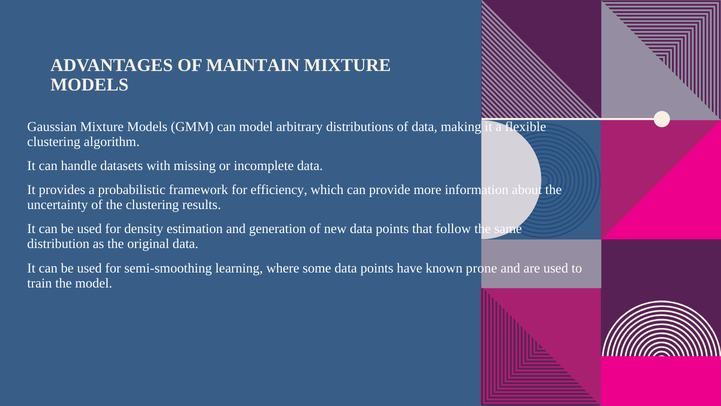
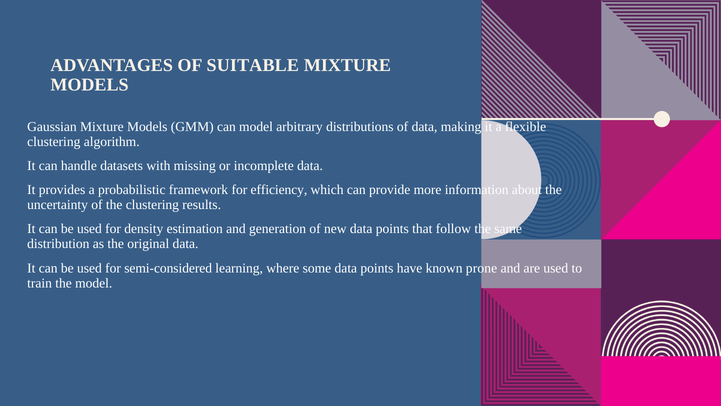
MAINTAIN: MAINTAIN -> SUITABLE (253, 65)
semi-smoothing: semi-smoothing -> semi-considered (168, 268)
